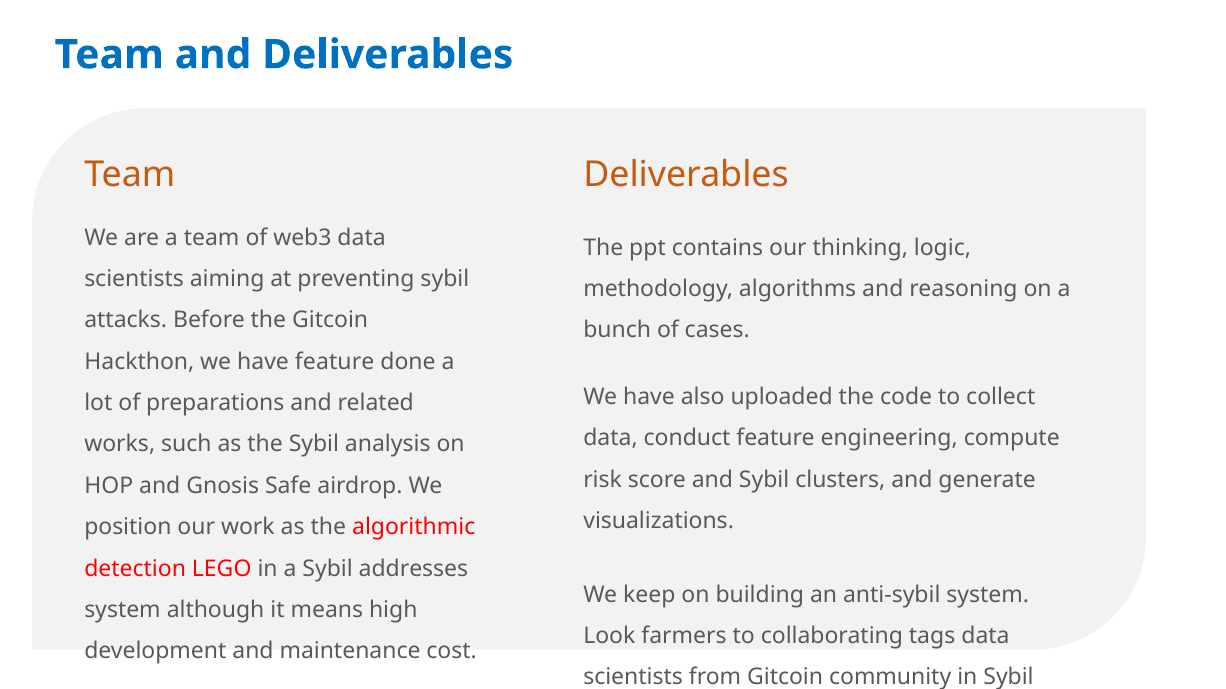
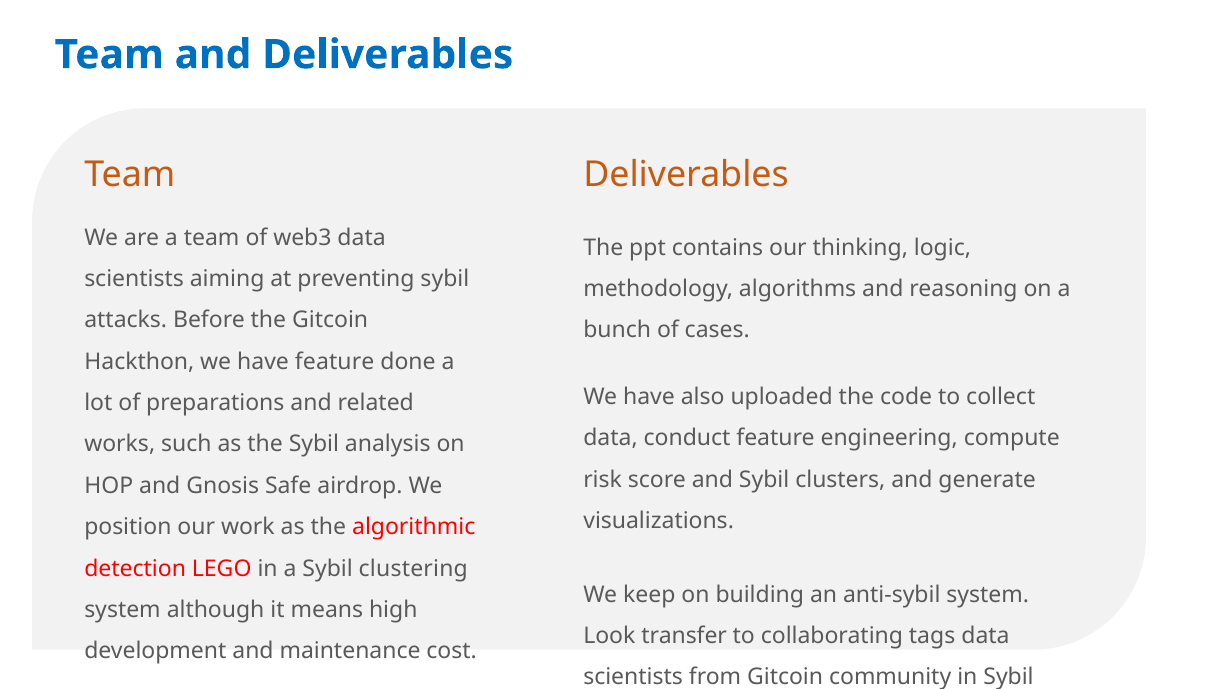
addresses: addresses -> clustering (413, 569)
farmers: farmers -> transfer (684, 636)
